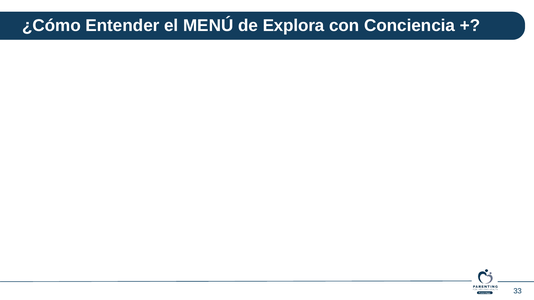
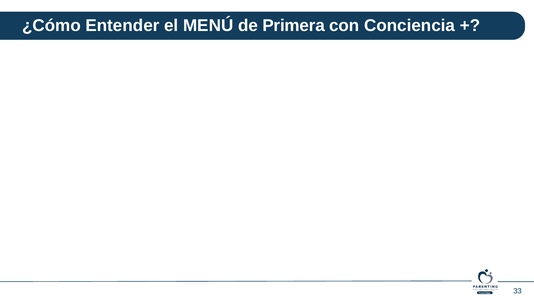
Explora: Explora -> Primera (294, 26)
